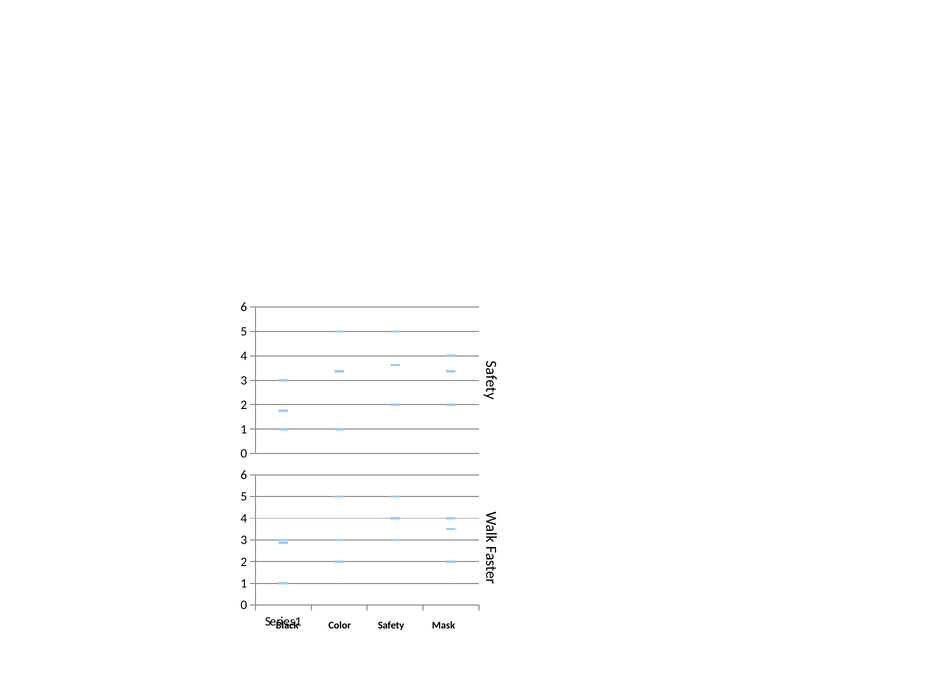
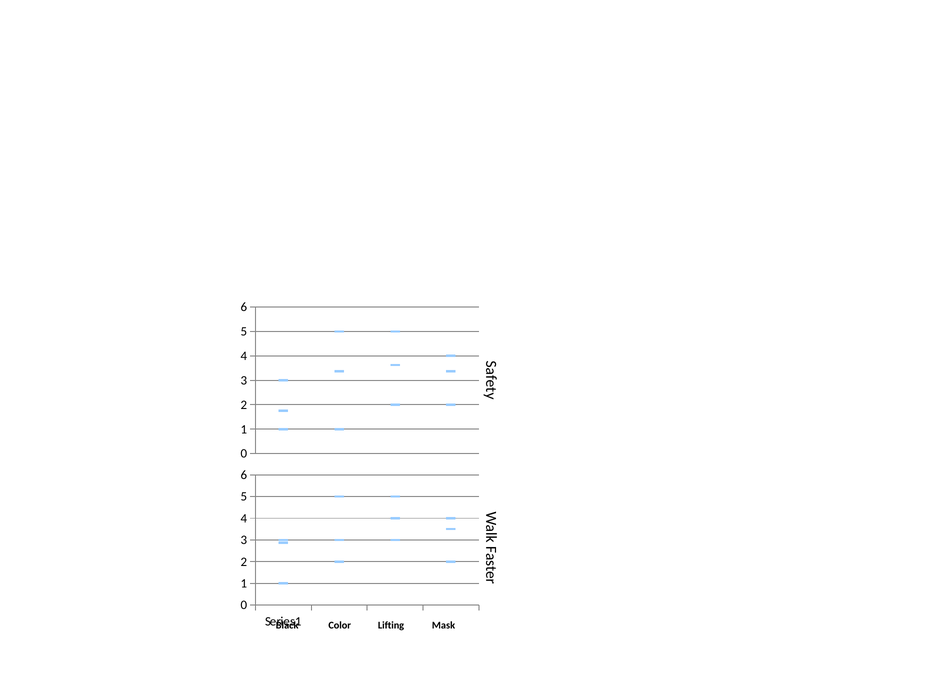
Safety: Safety -> Lifting (391, 625)
